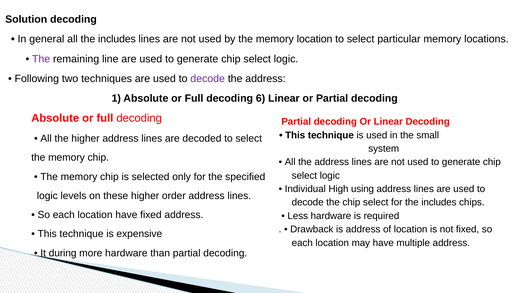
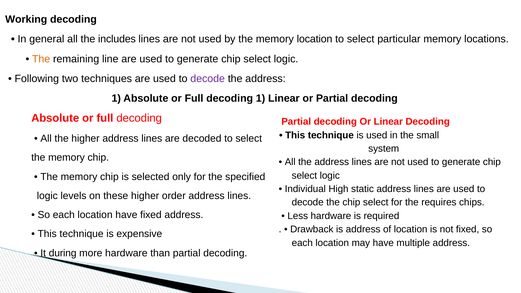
Solution: Solution -> Working (26, 19)
The colour: purple -> orange (41, 59)
decoding 6: 6 -> 1 (261, 98)
using: using -> static (362, 189)
for the includes: includes -> requires (439, 202)
